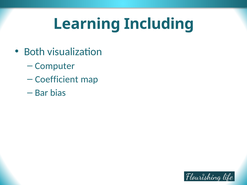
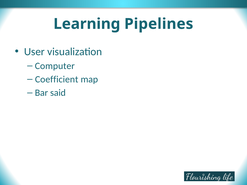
Including: Including -> Pipelines (159, 24)
Both: Both -> User (34, 52)
bias: bias -> said (58, 93)
